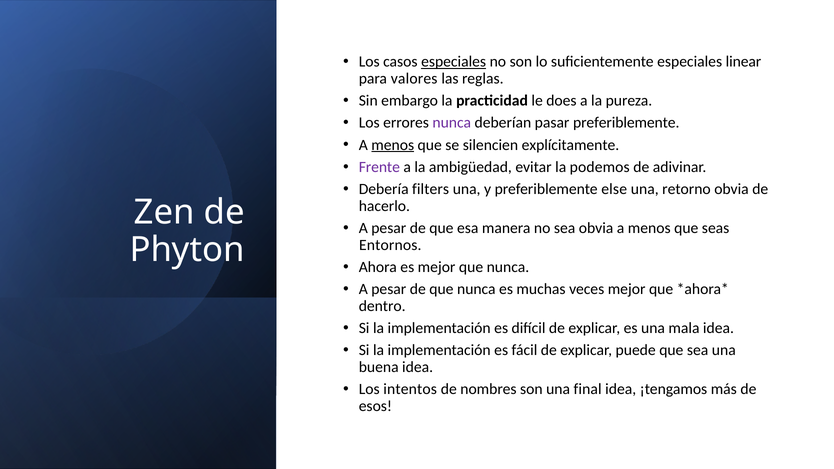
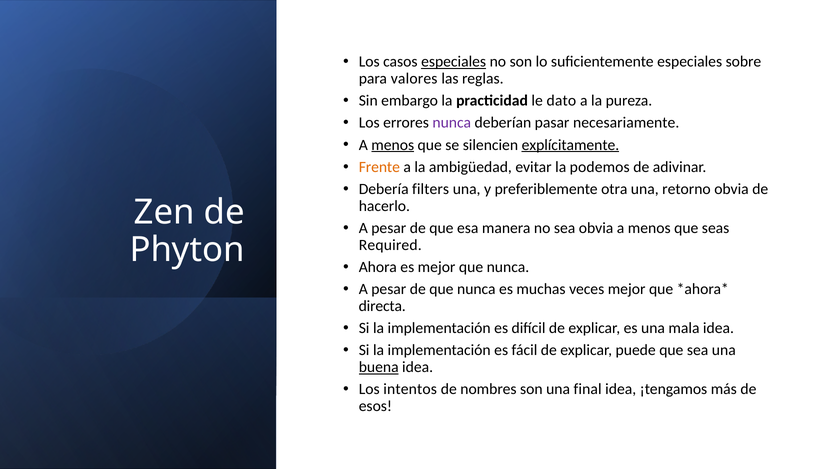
linear: linear -> sobre (743, 62)
does: does -> dato (561, 101)
pasar preferiblemente: preferiblemente -> necesariamente (626, 123)
explícitamente underline: none -> present (570, 145)
Frente colour: purple -> orange (379, 167)
else: else -> otra (614, 189)
Entornos: Entornos -> Required (390, 245)
dentro: dentro -> directa (382, 306)
buena underline: none -> present (379, 367)
